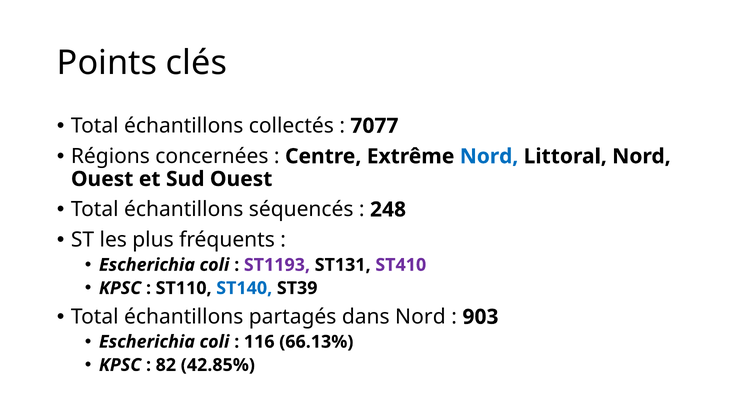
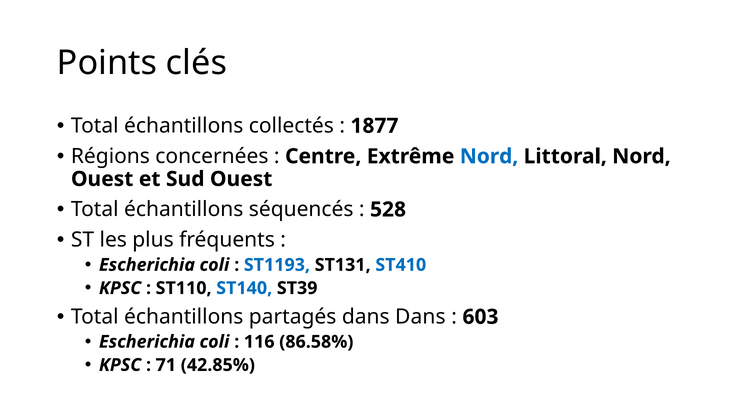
7077: 7077 -> 1877 (374, 126)
248: 248 -> 528 (388, 210)
ST1193 colour: purple -> blue (277, 265)
ST410 colour: purple -> blue (401, 265)
dans Nord: Nord -> Dans (420, 317)
903: 903 -> 603 (480, 317)
66.13%: 66.13% -> 86.58% (316, 342)
82: 82 -> 71 (166, 365)
